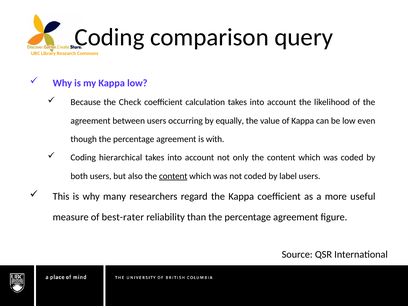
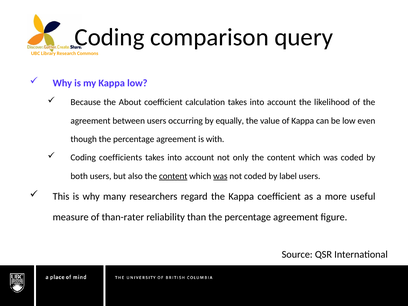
Check: Check -> About (130, 102)
hierarchical: hierarchical -> coefficients (121, 158)
was underline: none -> present (220, 176)
best-rater: best-rater -> than-rater (123, 217)
